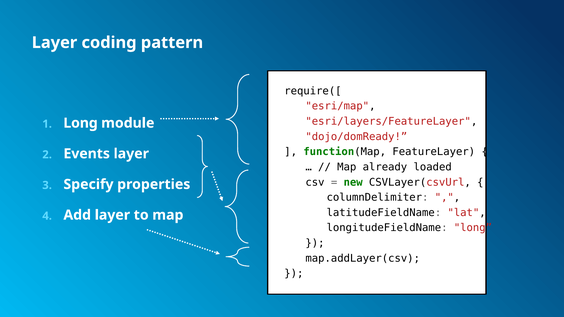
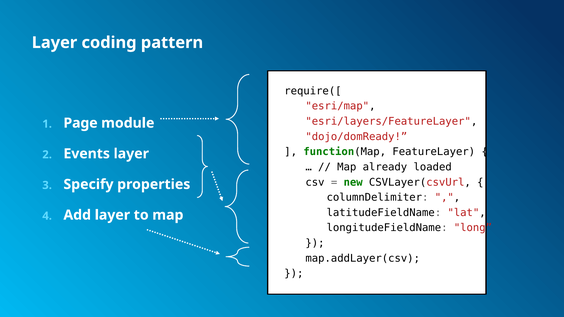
Long: Long -> Page (81, 123)
